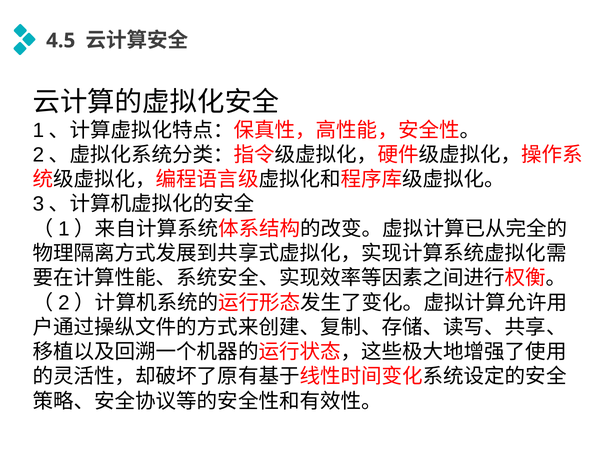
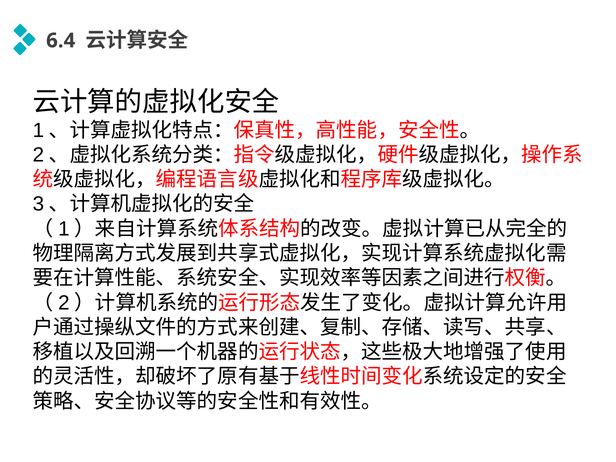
4.5: 4.5 -> 6.4 (61, 41)
